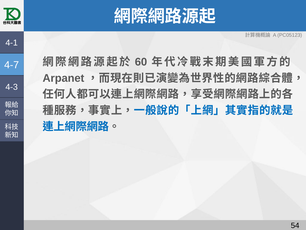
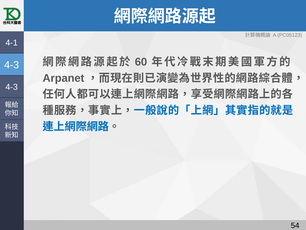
4-7: 4-7 -> 4-3 (12, 65)
